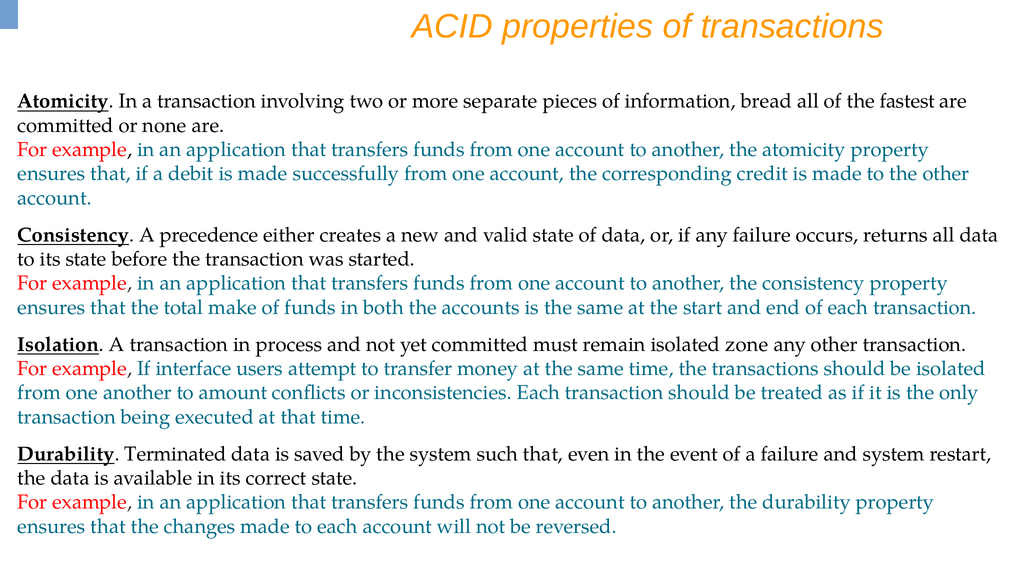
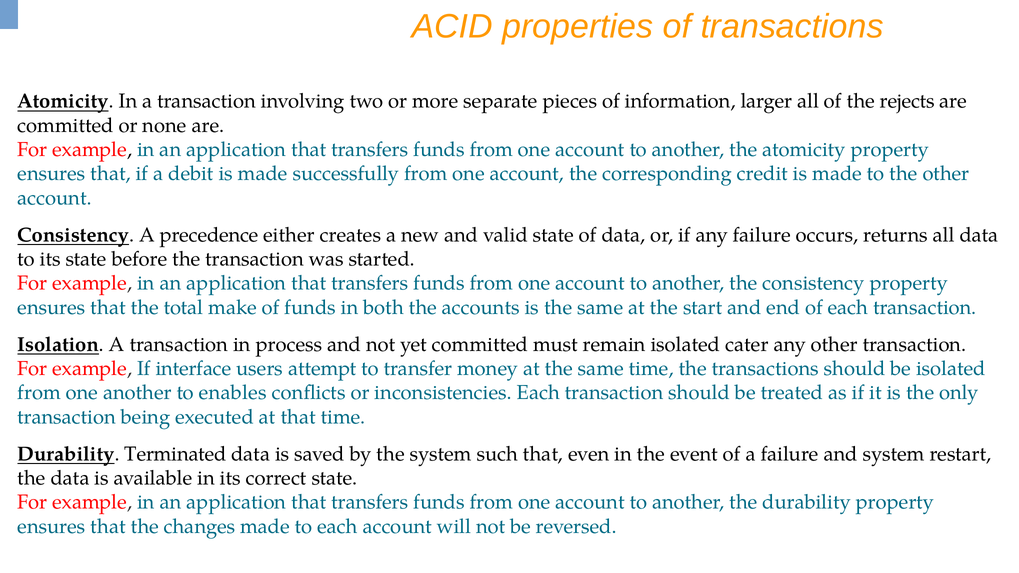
bread: bread -> larger (767, 101)
fastest: fastest -> rejects (907, 101)
zone: zone -> cater (747, 344)
amount: amount -> enables (233, 393)
